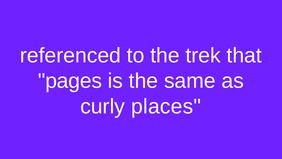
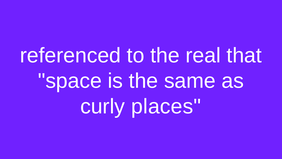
trek: trek -> real (203, 55)
pages: pages -> space (70, 81)
